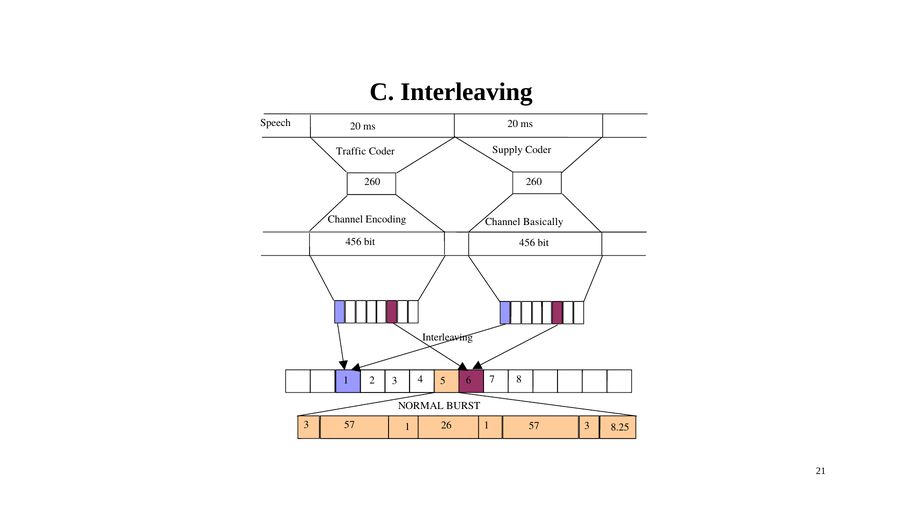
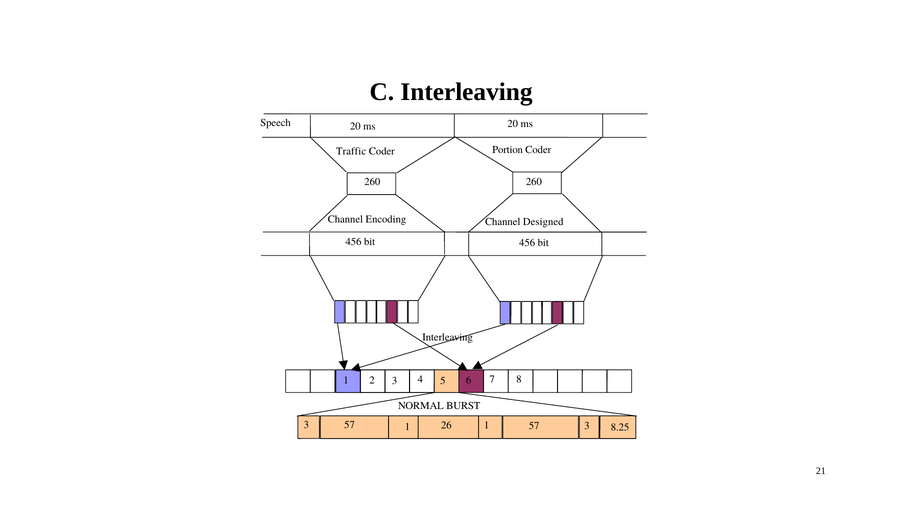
Supply: Supply -> Portion (508, 150)
Basically: Basically -> Designed (543, 222)
